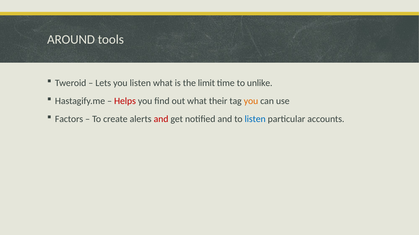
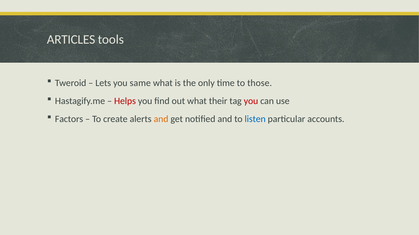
AROUND: AROUND -> ARTICLES (71, 40)
you listen: listen -> same (140, 83)
limit: limit -> only (206, 83)
unlike: unlike -> those (260, 83)
you colour: orange -> red (251, 101)
and colour: red -> orange (161, 119)
